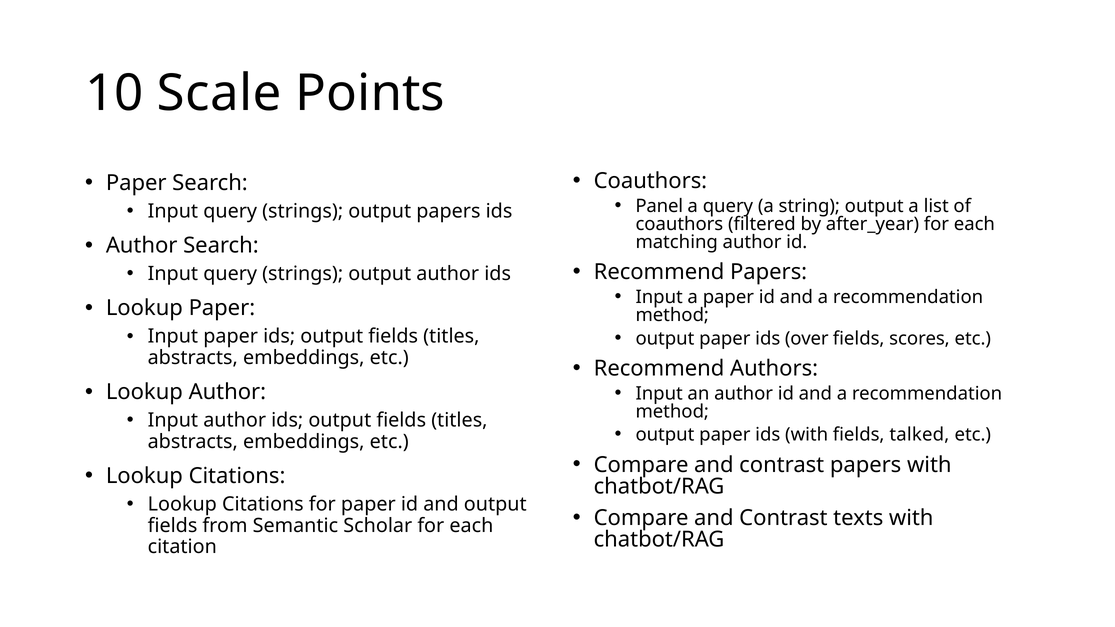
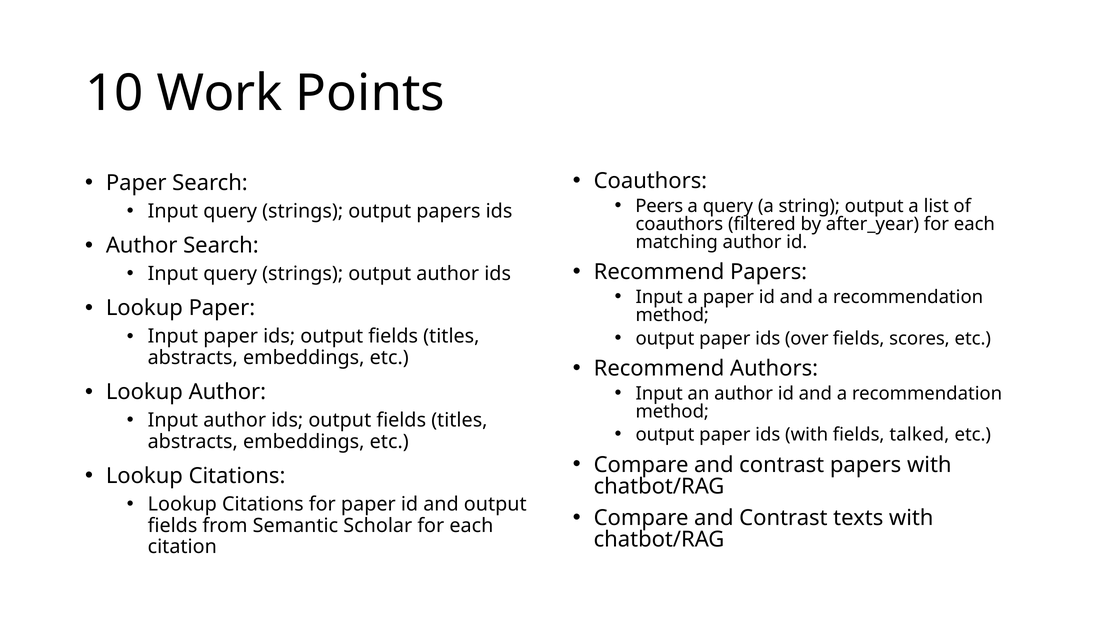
Scale: Scale -> Work (220, 94)
Panel: Panel -> Peers (659, 206)
